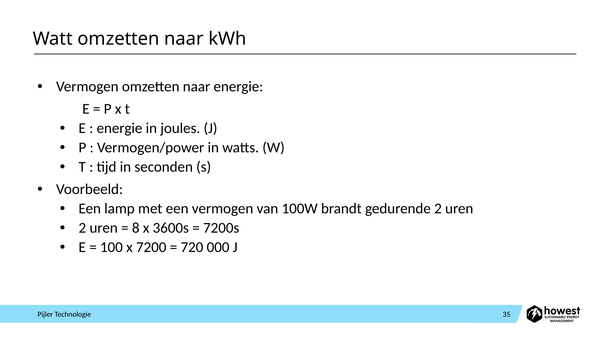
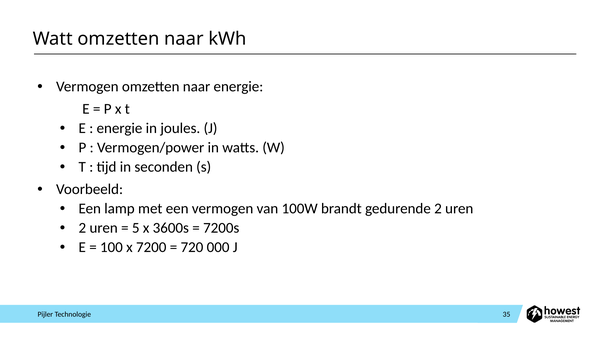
8: 8 -> 5 (136, 228)
